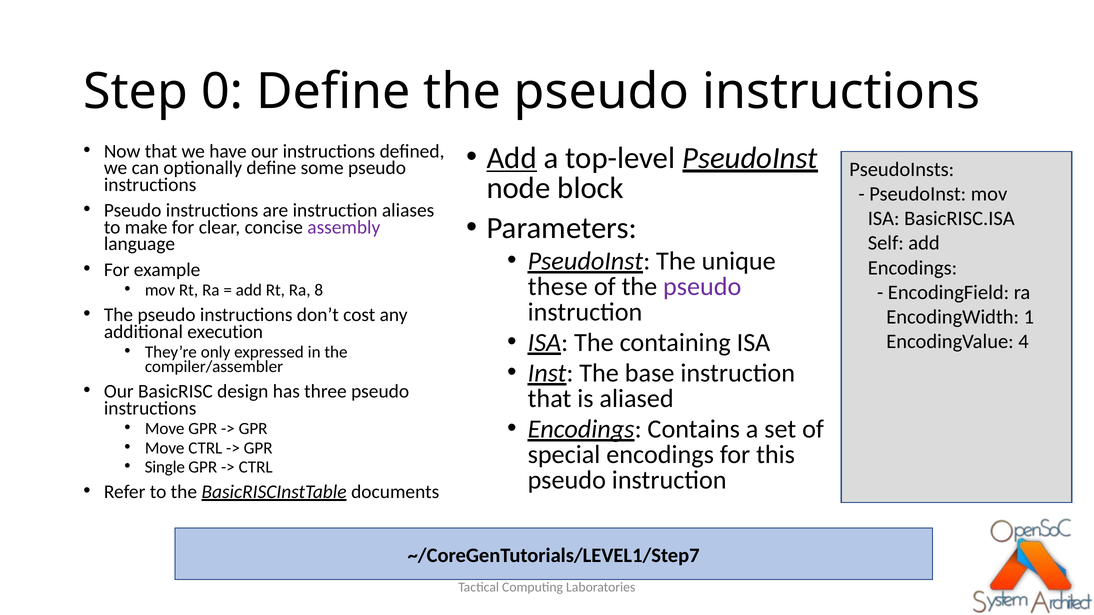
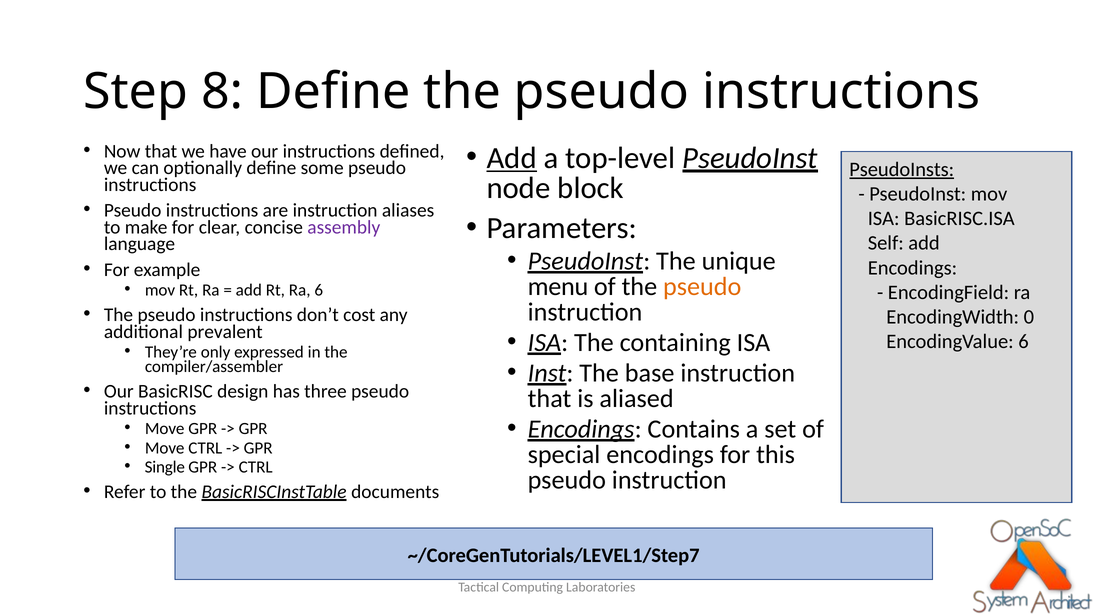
0: 0 -> 8 (222, 92)
PseudoInsts underline: none -> present (902, 169)
these: these -> menu (558, 287)
pseudo colour: purple -> orange (702, 287)
Ra 8: 8 -> 6 (319, 290)
1: 1 -> 0 (1029, 317)
execution: execution -> prevalent (225, 332)
EncodingValue 4: 4 -> 6 (1024, 342)
